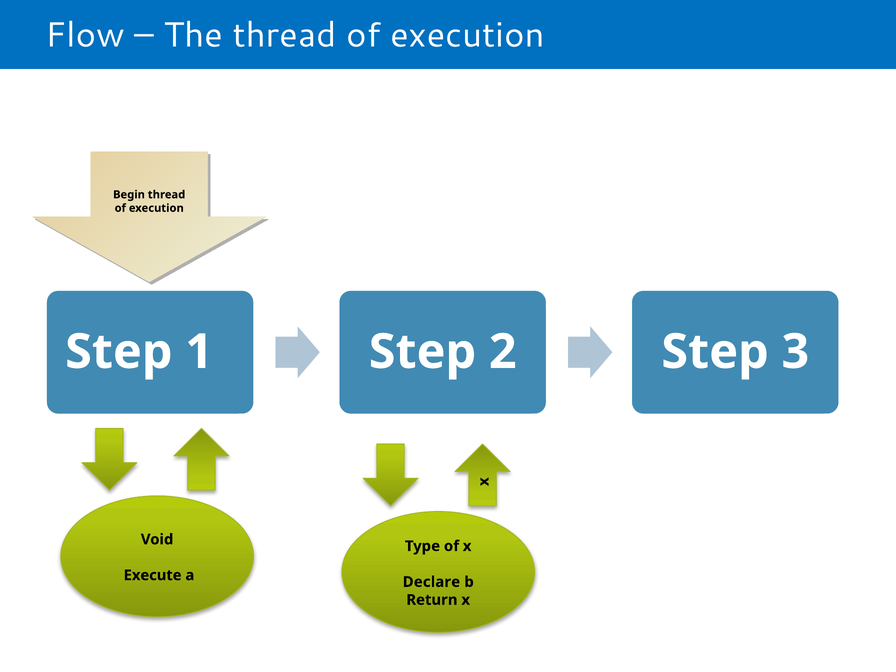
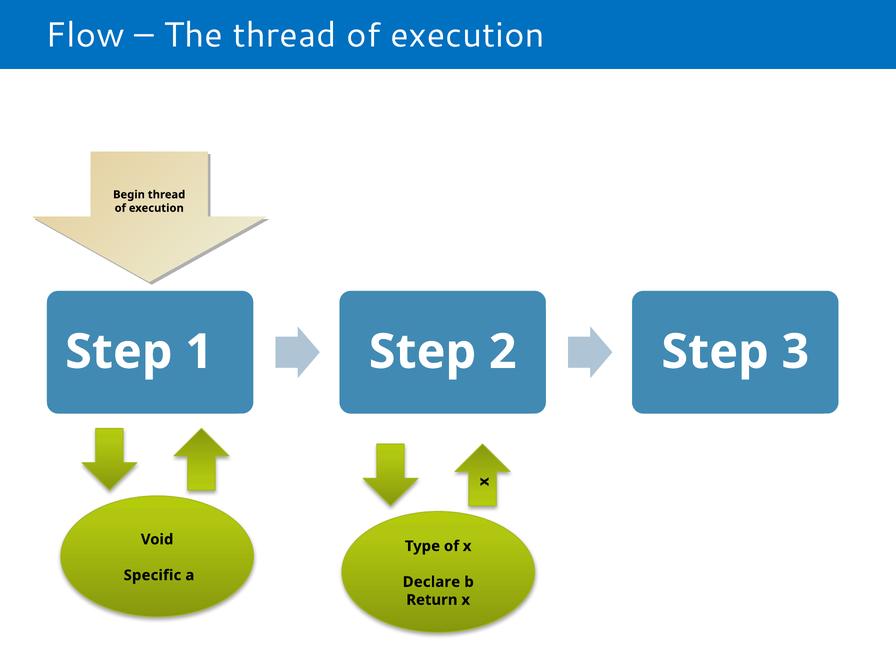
Execute: Execute -> Specific (152, 575)
